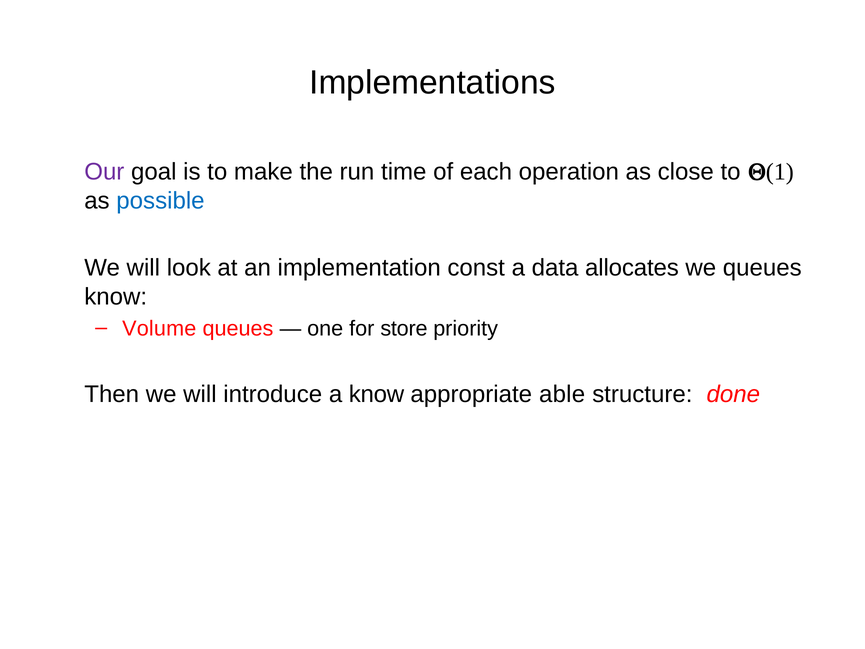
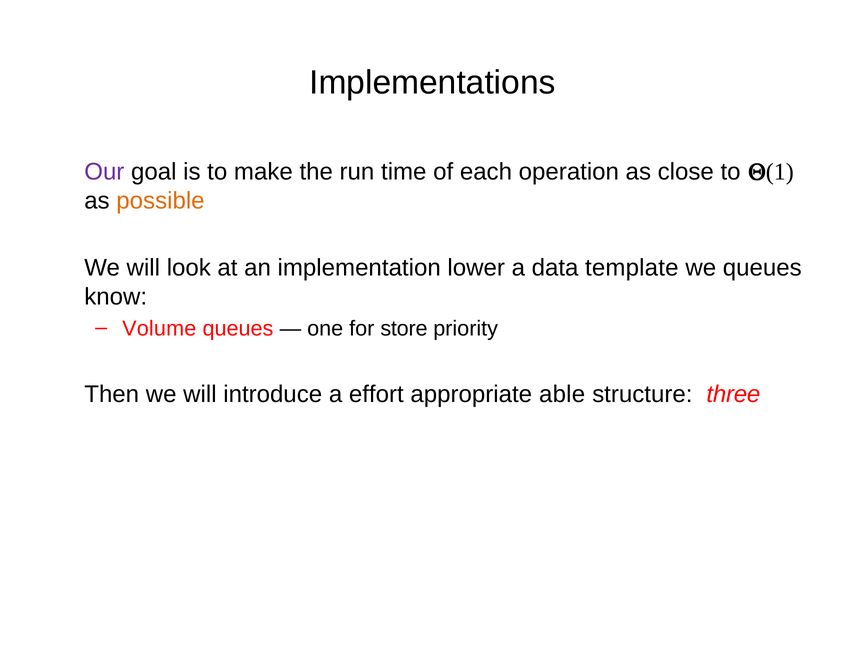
possible colour: blue -> orange (160, 201)
const: const -> lower (476, 268)
allocates: allocates -> template (632, 268)
a know: know -> effort (376, 394)
done: done -> three (733, 394)
